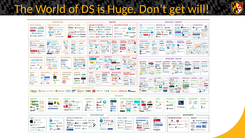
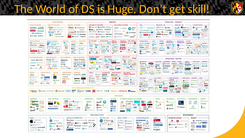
will: will -> skill (199, 9)
